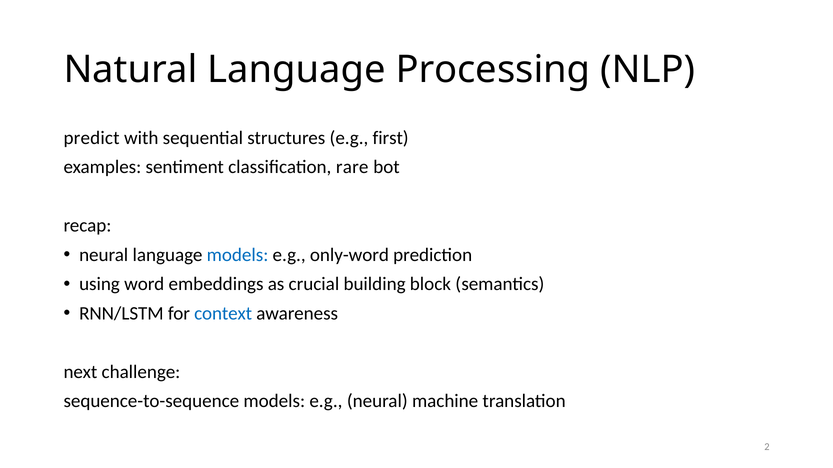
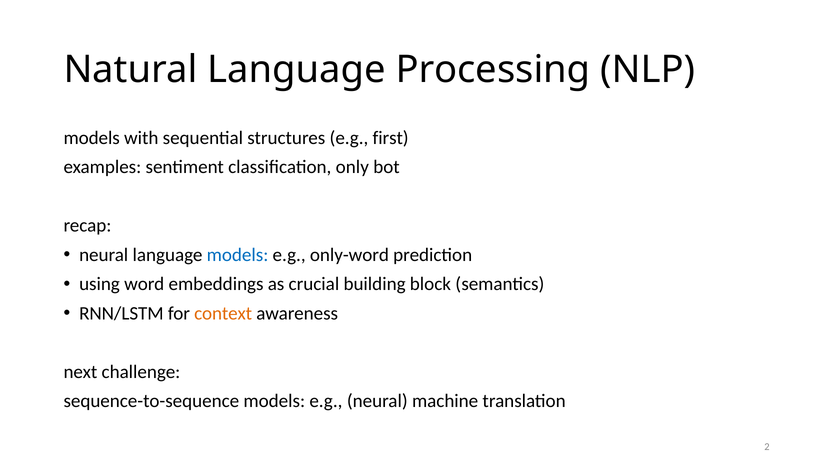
predict: predict -> models (92, 138)
rare: rare -> only (352, 167)
context colour: blue -> orange (223, 314)
